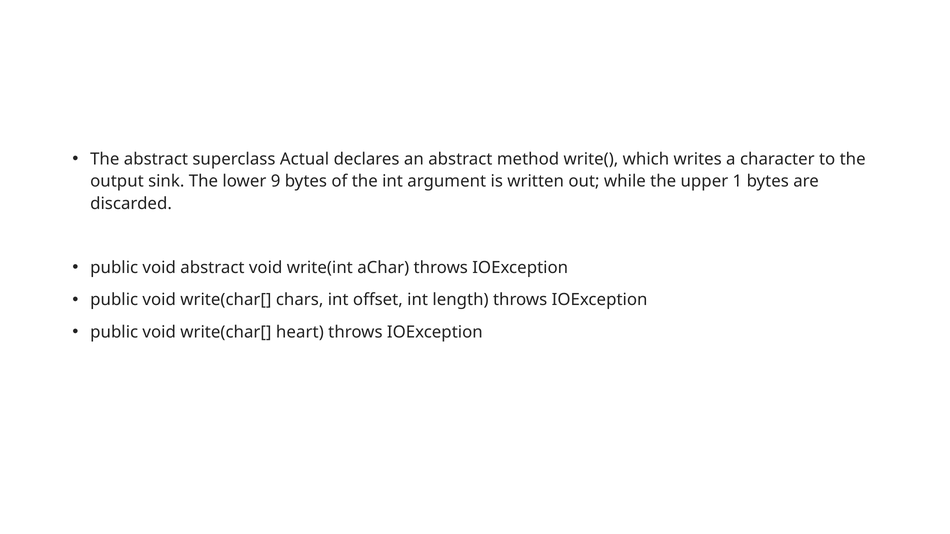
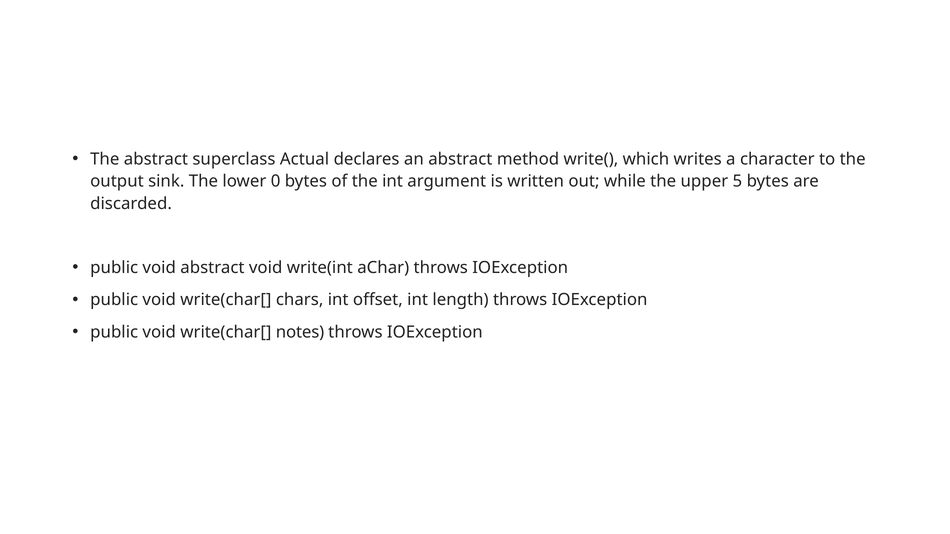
9: 9 -> 0 (276, 181)
1: 1 -> 5 (737, 181)
heart: heart -> notes (300, 332)
